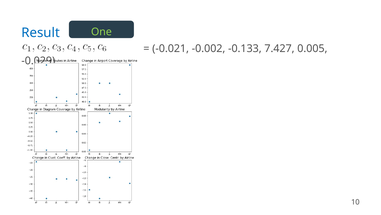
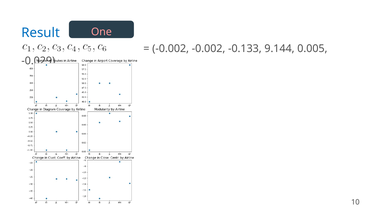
One colour: light green -> pink (101, 32)
-0.021: -0.021 -> -0.002 (171, 48)
7.427: 7.427 -> 9.144 (279, 48)
